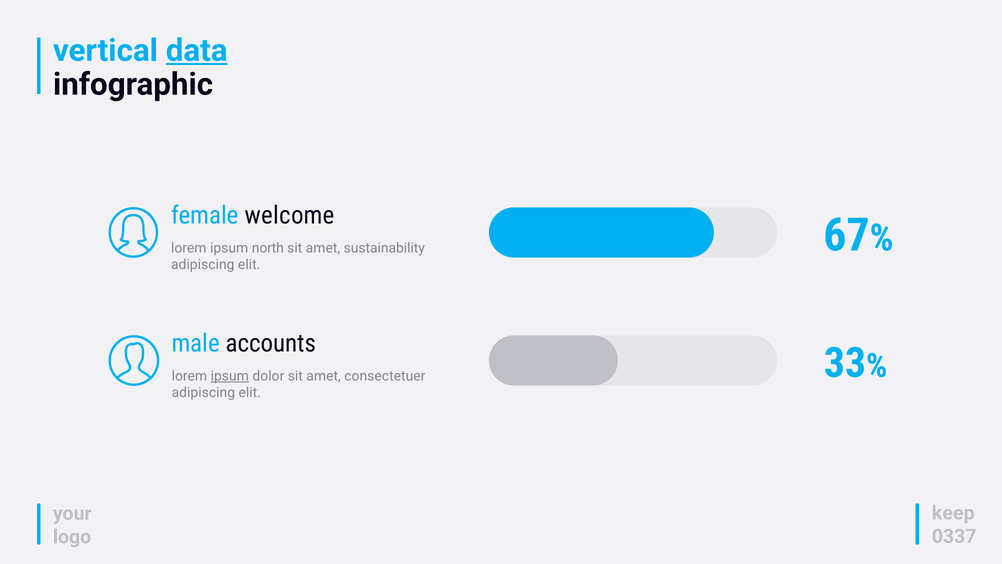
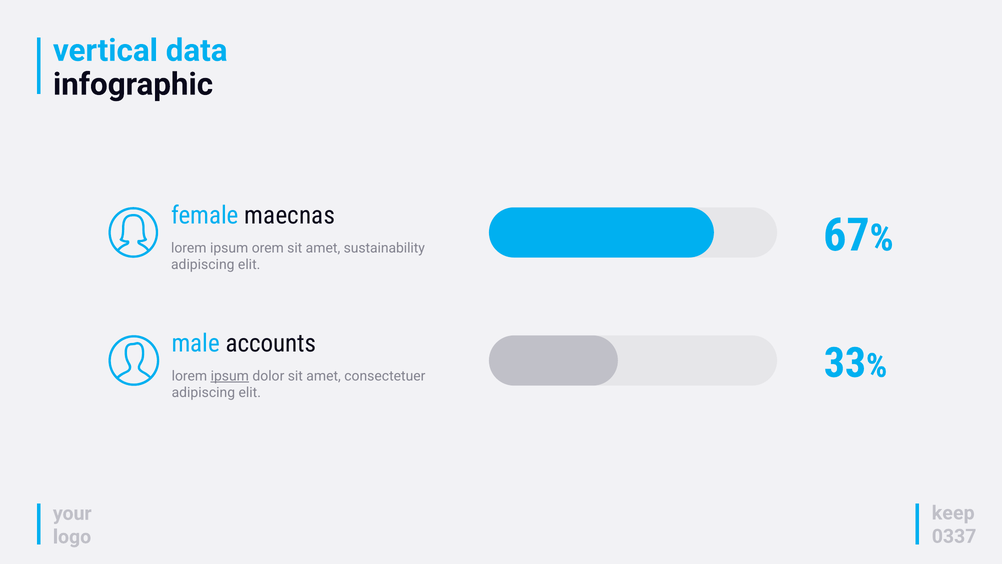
data underline: present -> none (197, 50)
welcome: welcome -> maecnas (290, 215)
north: north -> orem (268, 248)
